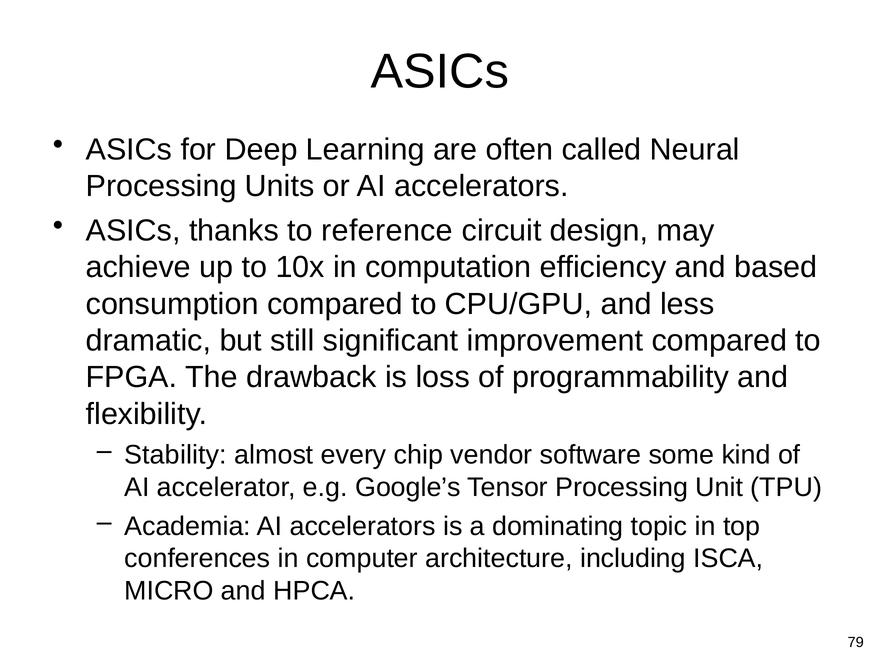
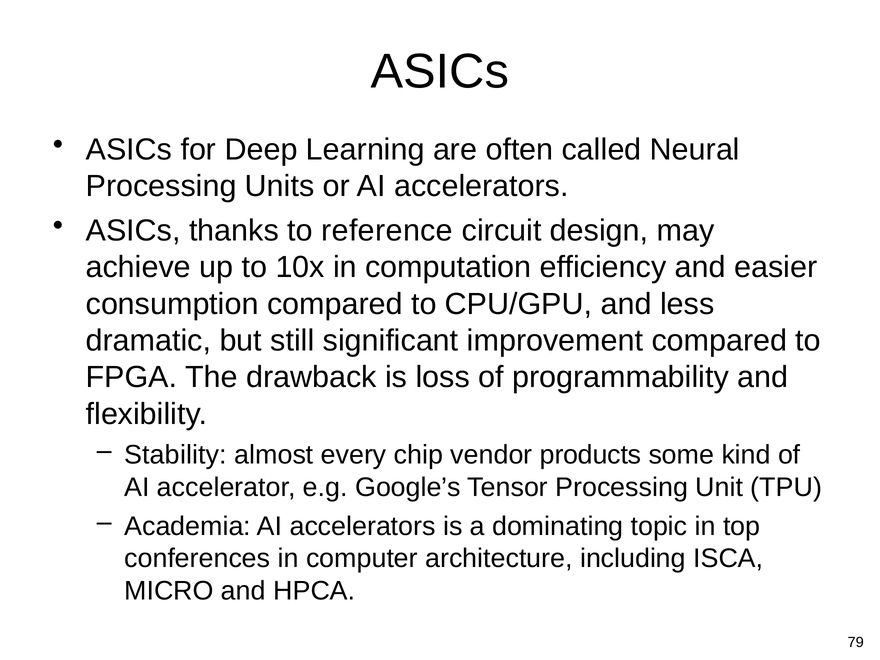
based: based -> easier (776, 267)
software: software -> products (591, 455)
